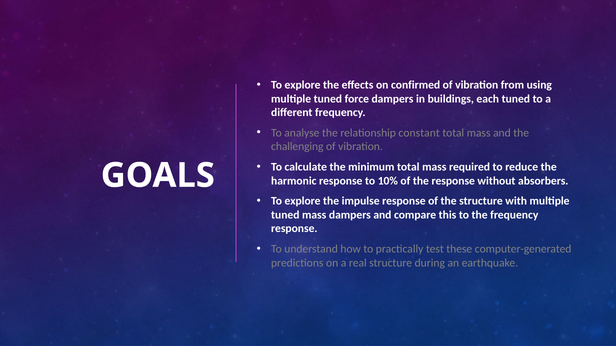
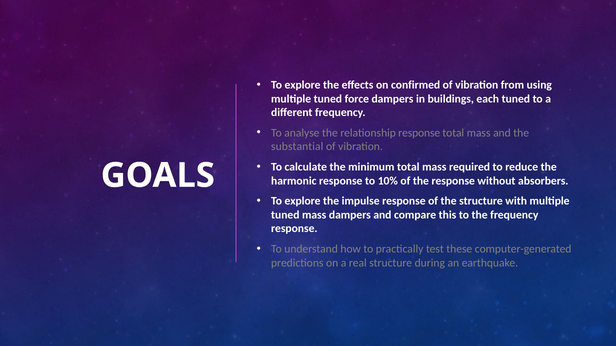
relationship constant: constant -> response (419, 133)
challenging: challenging -> substantial (297, 147)
